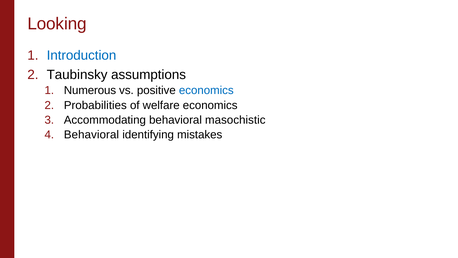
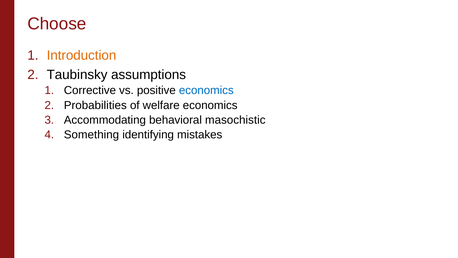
Looking: Looking -> Choose (57, 24)
Introduction colour: blue -> orange (82, 55)
Numerous: Numerous -> Corrective (90, 90)
Behavioral: Behavioral -> Something (91, 135)
